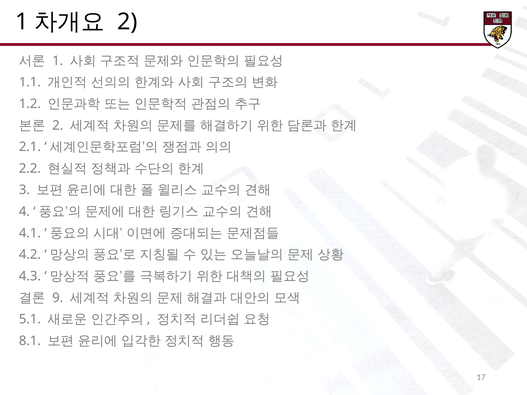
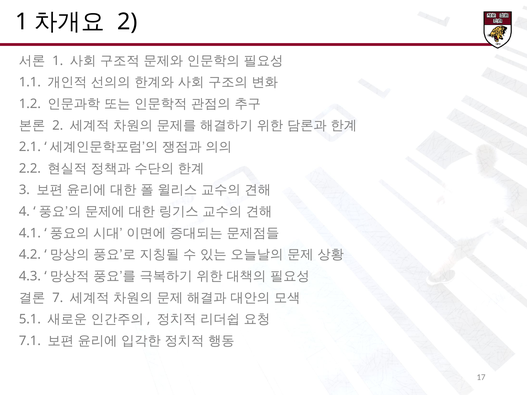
9: 9 -> 7 (58, 298)
8.1: 8.1 -> 7.1 (30, 341)
